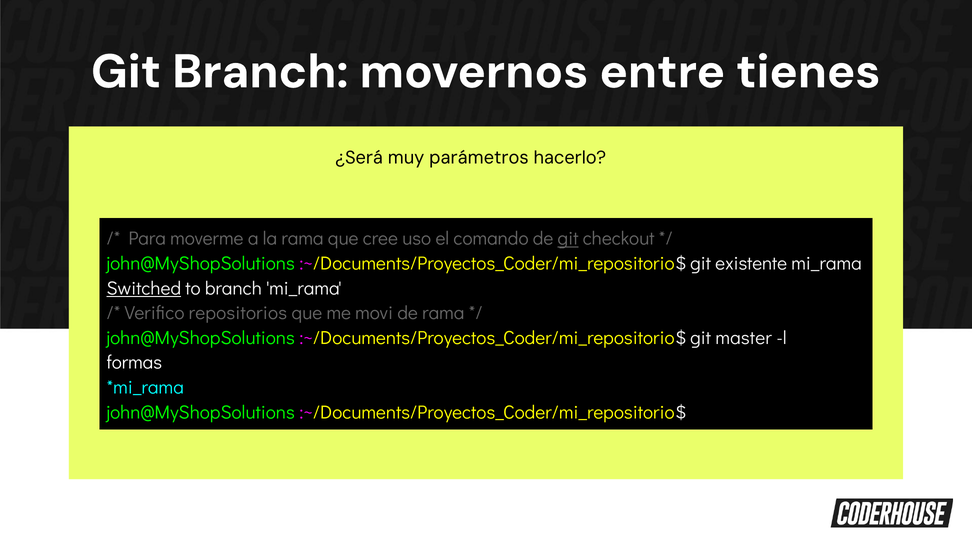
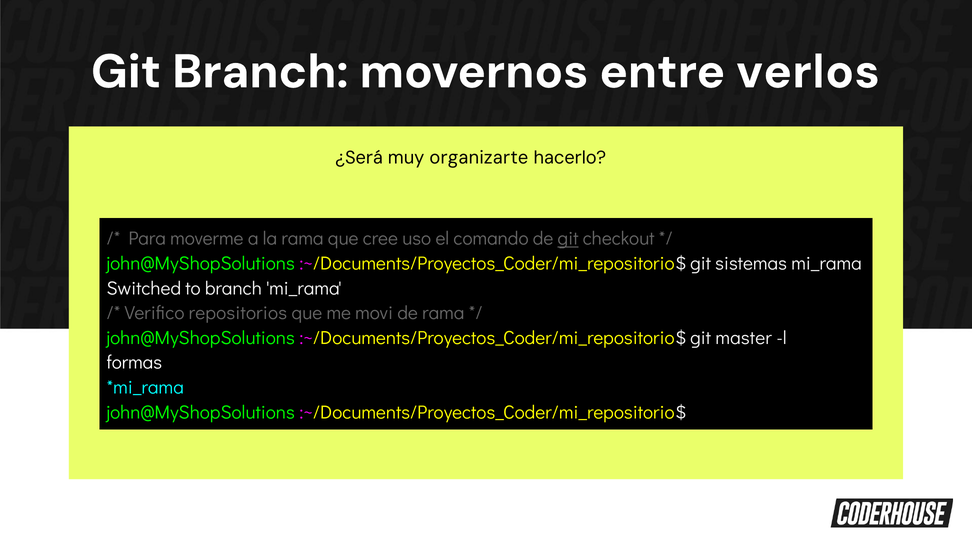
tienes: tienes -> verlos (808, 72)
parámetros: parámetros -> organizarte (479, 158)
existente: existente -> sistemas (751, 263)
Switched underline: present -> none (144, 288)
